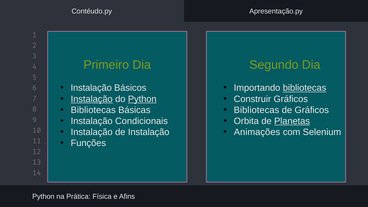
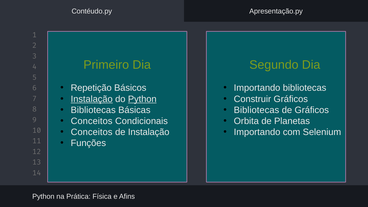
Instalação: Instalação -> Repetição (91, 88)
bibliotecas underline: present -> none (305, 88)
Instalação: Instalação -> Conceitos (92, 121)
Planetas underline: present -> none (292, 121)
Instalação: Instalação -> Conceitos (92, 132)
Animações: Animações -> Importando (257, 132)
